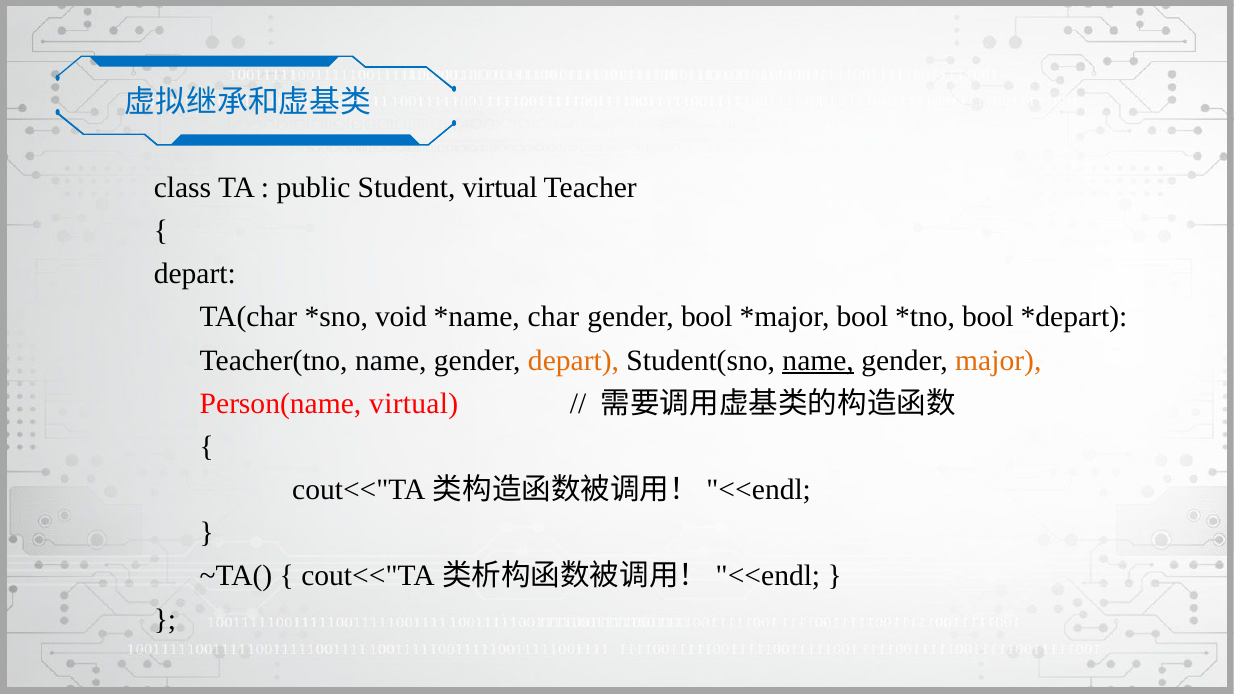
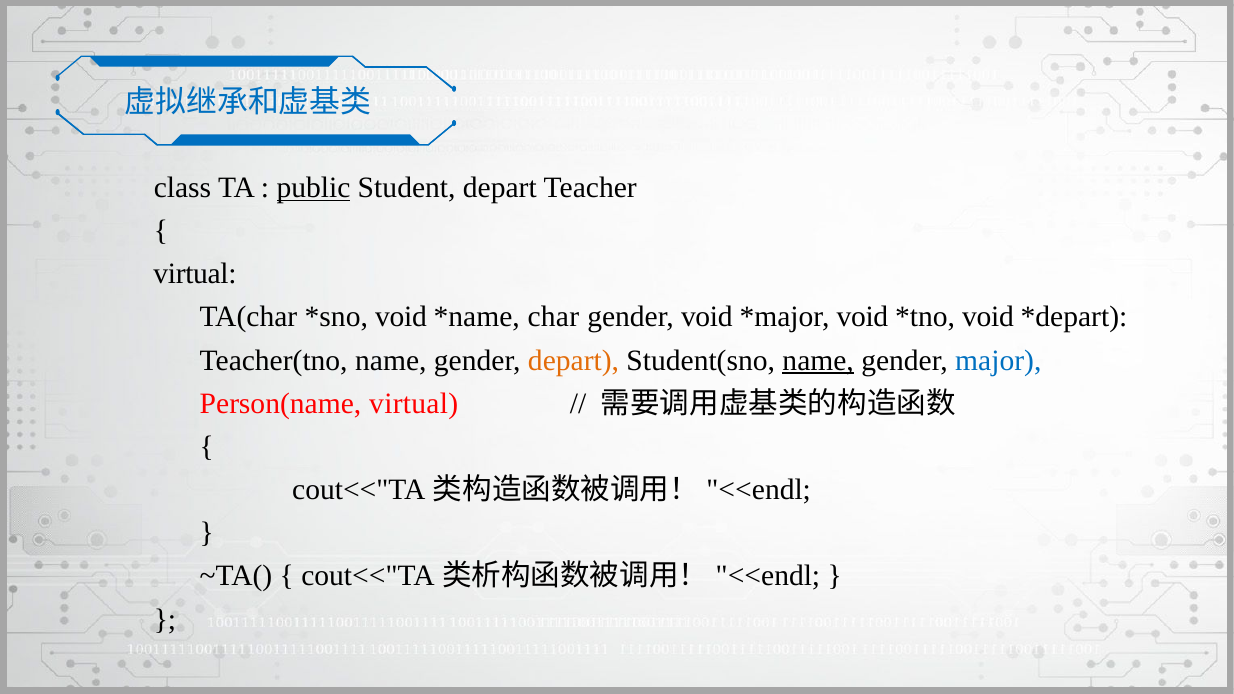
public underline: none -> present (313, 188)
Student virtual: virtual -> depart (500, 188)
depart: depart -> virtual (195, 274)
gender bool: bool -> void (707, 317)
bool: bool -> void (862, 317)
bool: bool -> void (988, 317)
major colour: orange -> blue (998, 360)
